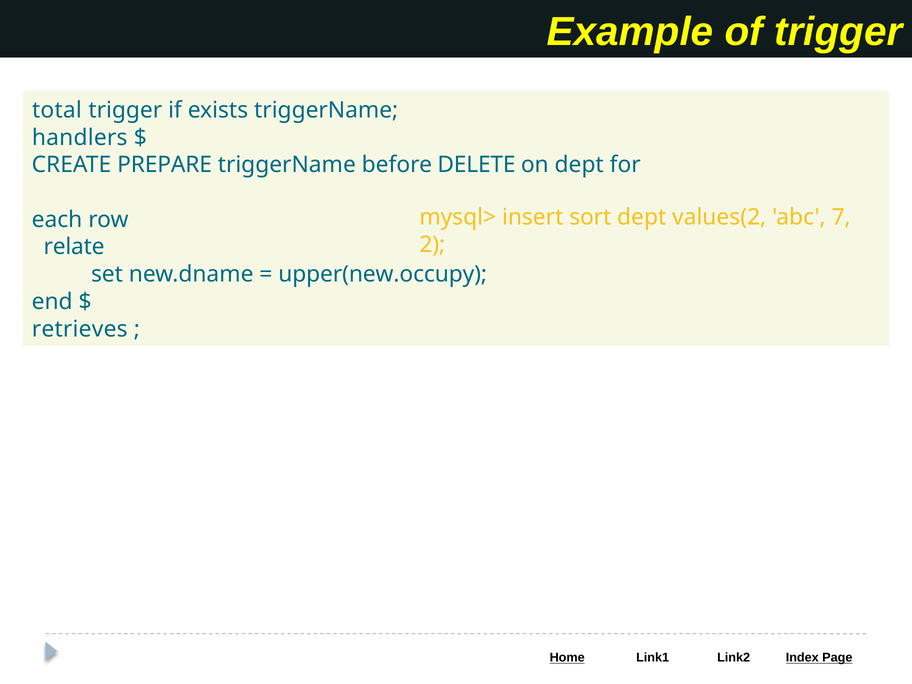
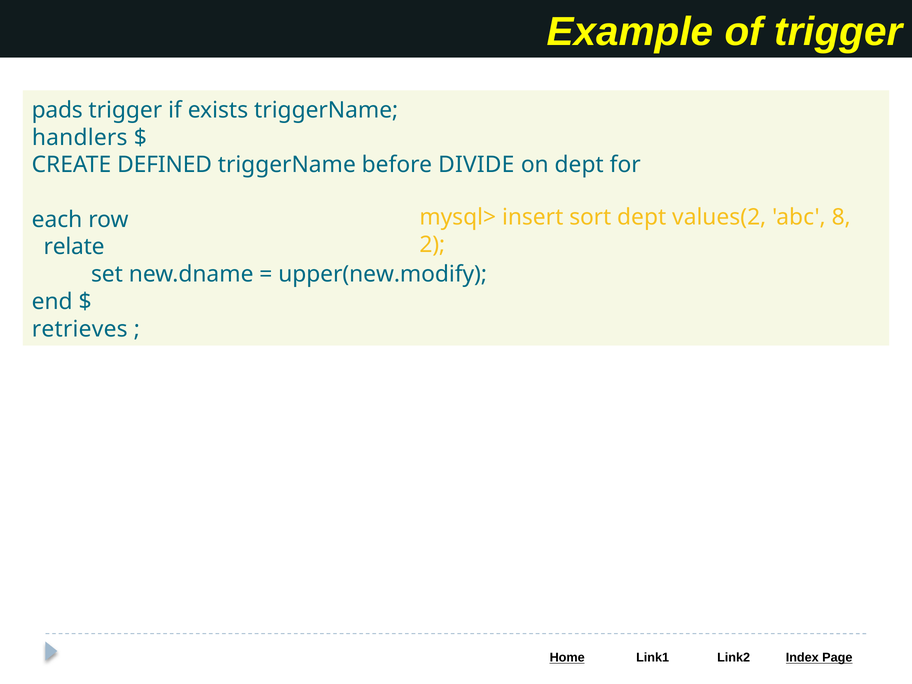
total: total -> pads (57, 110)
PREPARE: PREPARE -> DEFINED (165, 165)
DELETE: DELETE -> DIVIDE (476, 165)
7: 7 -> 8 (841, 217)
upper(new.occupy: upper(new.occupy -> upper(new.modify (383, 274)
